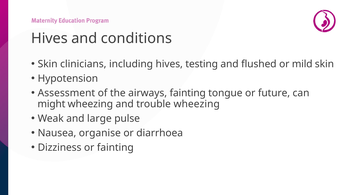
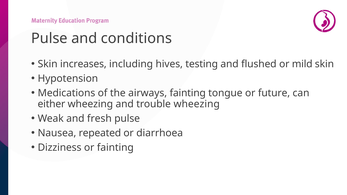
Hives: Hives -> Pulse (49, 38)
clinicians: clinicians -> increases (83, 64)
Assessment: Assessment -> Medications (66, 93)
might: might -> either (51, 104)
large: large -> fresh (99, 119)
organise: organise -> repeated (100, 133)
